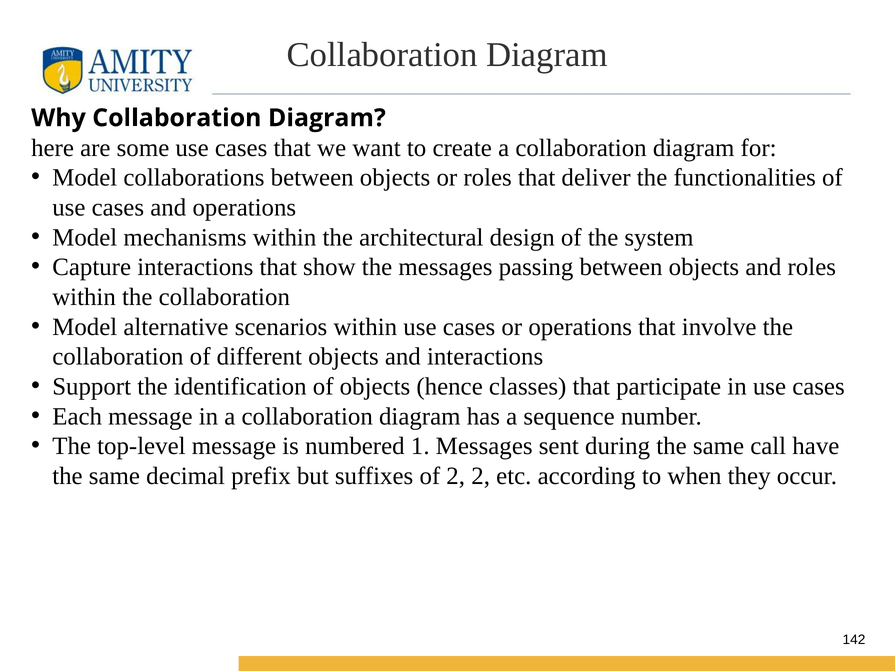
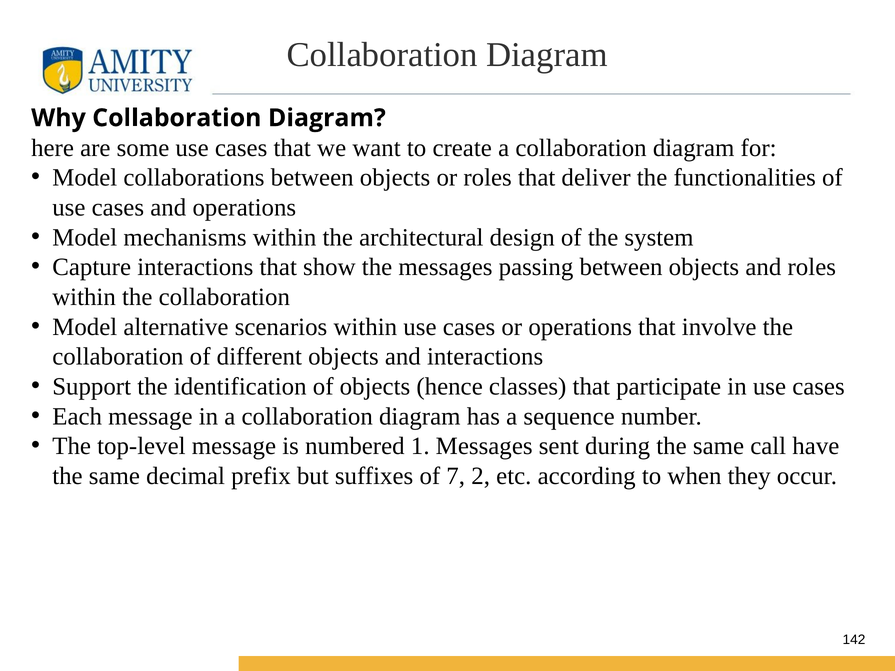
of 2: 2 -> 7 (456, 476)
